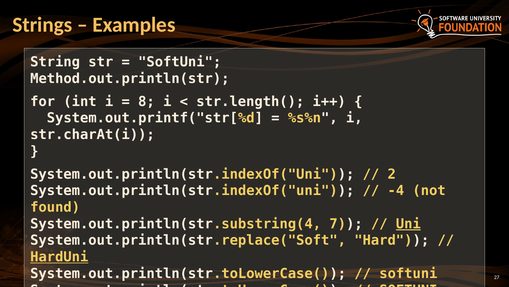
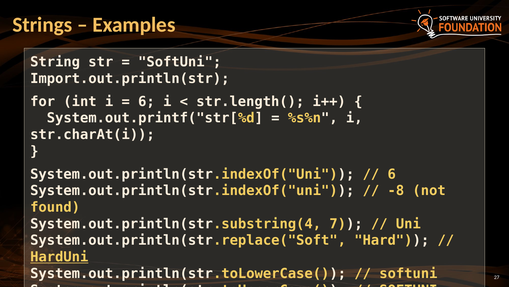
Method.out.println(str: Method.out.println(str -> Import.out.println(str (130, 78)
8: 8 -> 6 (146, 101)
2: 2 -> 6 (392, 174)
-4: -4 -> -8 (396, 190)
Uni underline: present -> none (408, 223)
